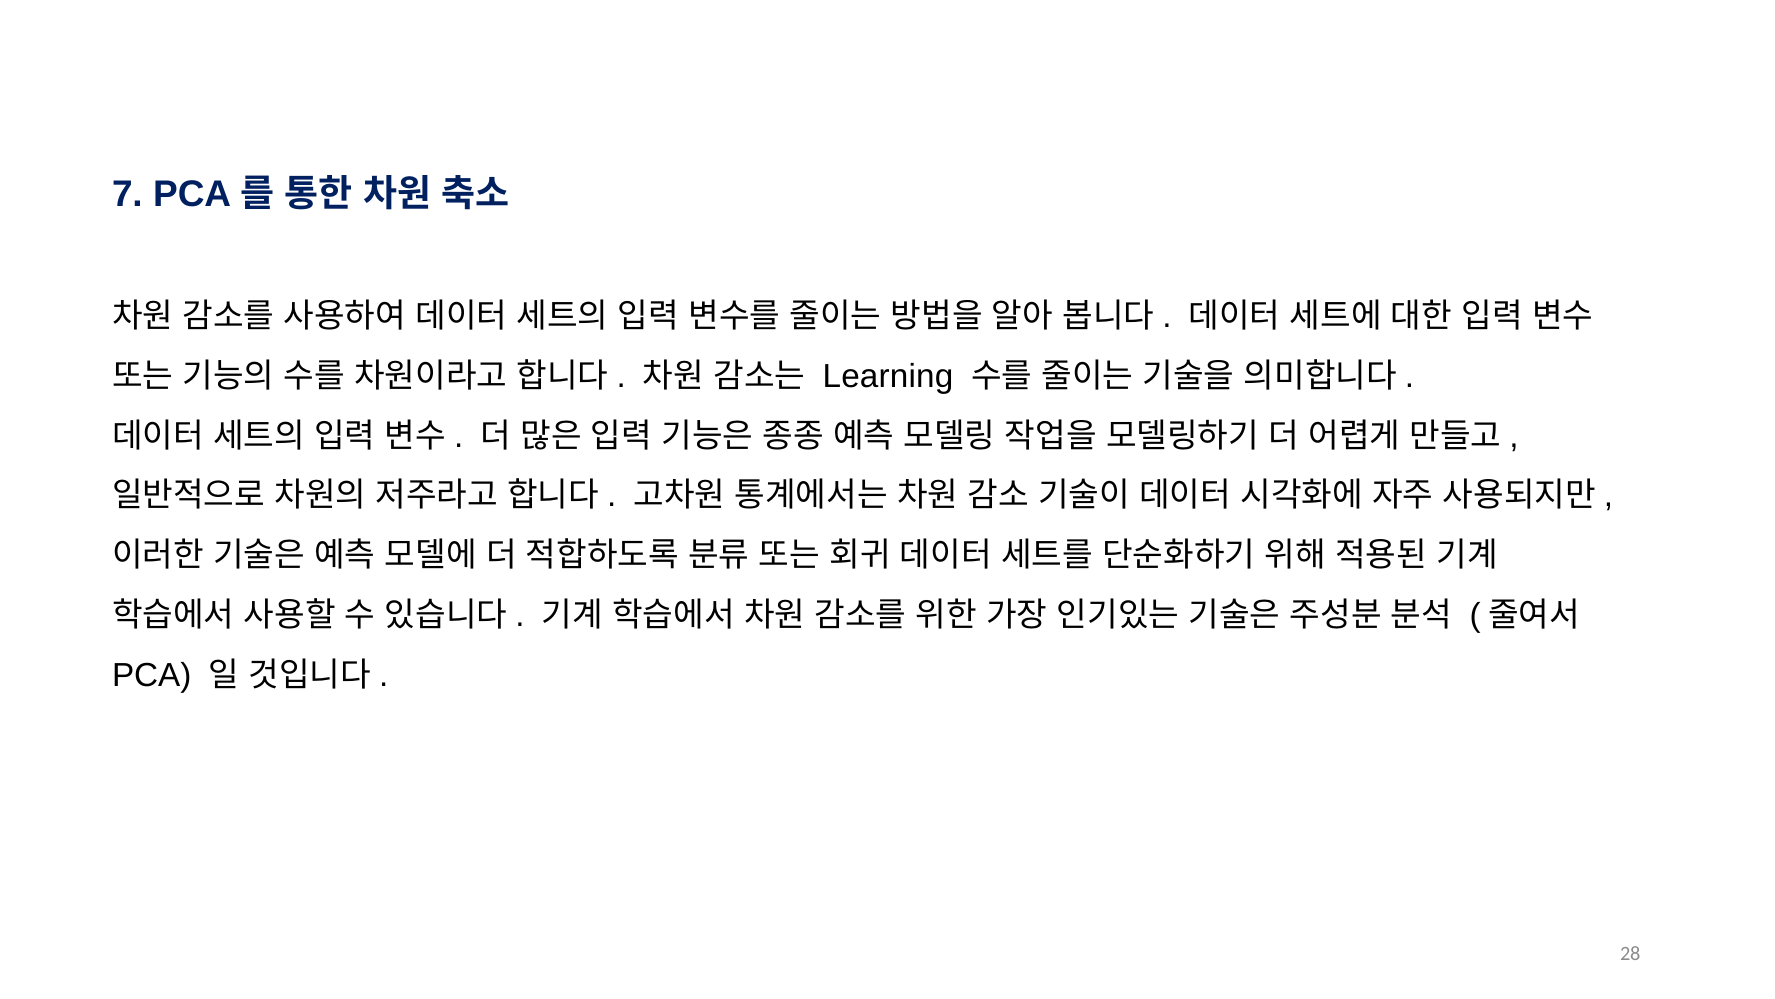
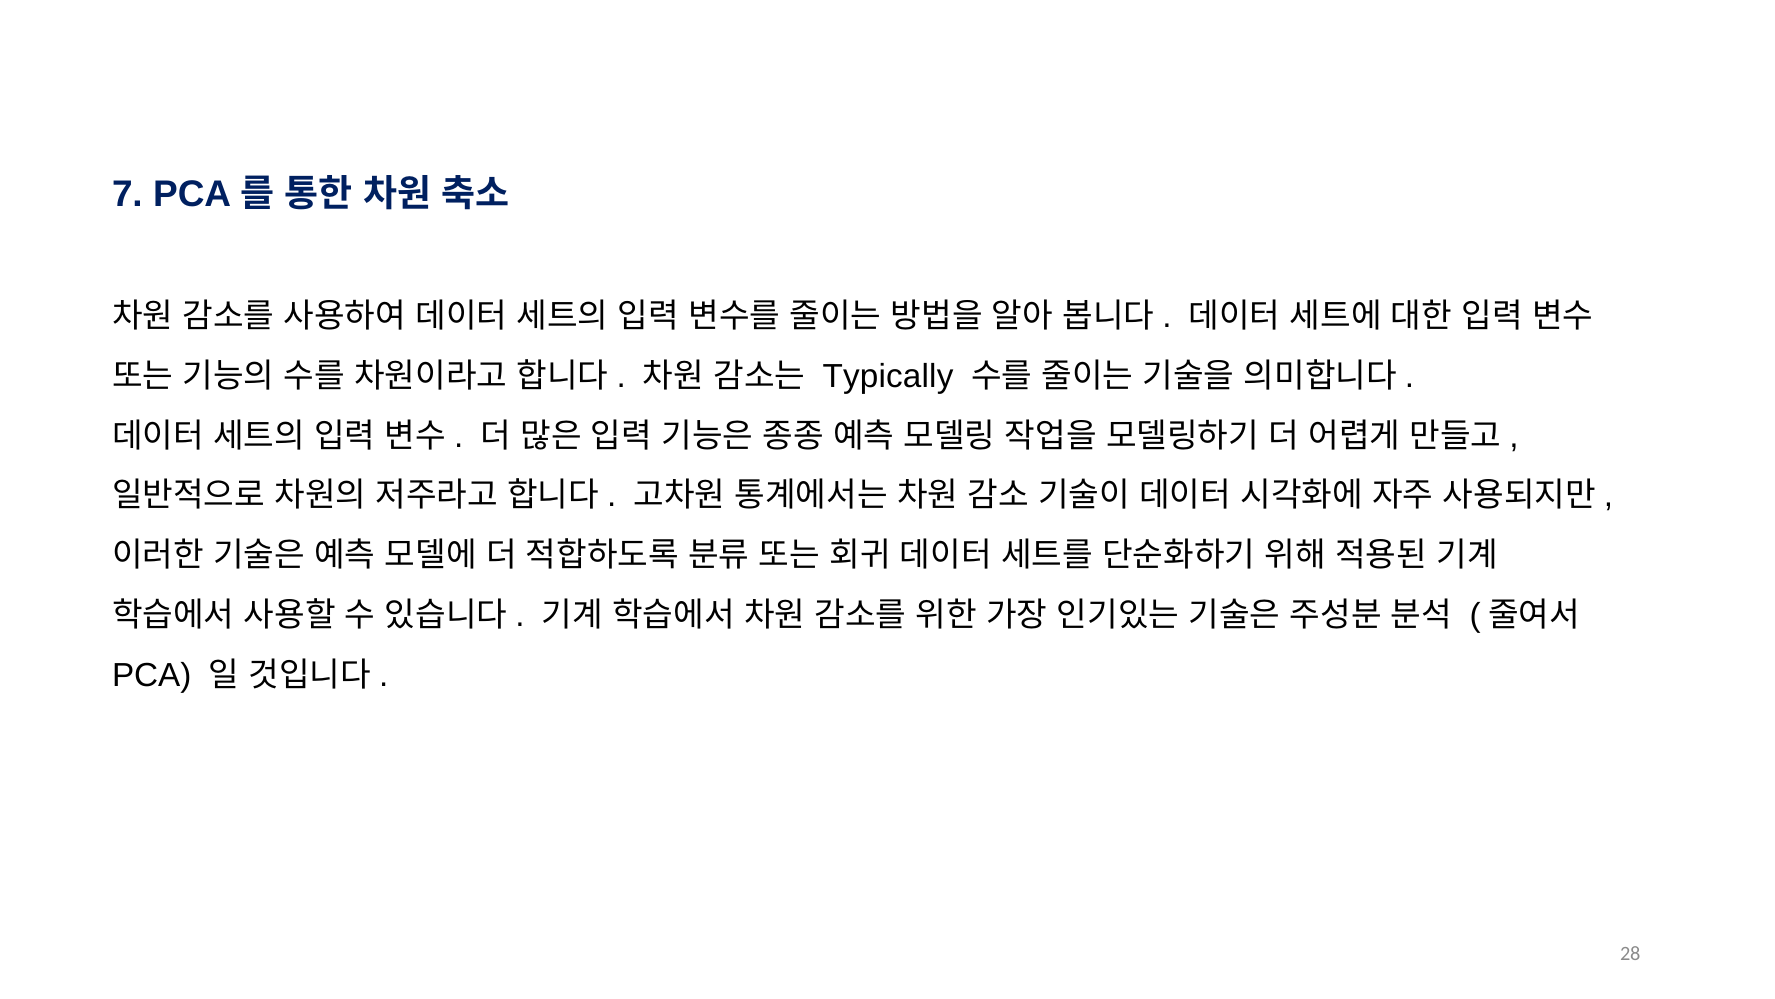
Learning: Learning -> Typically (888, 376)
